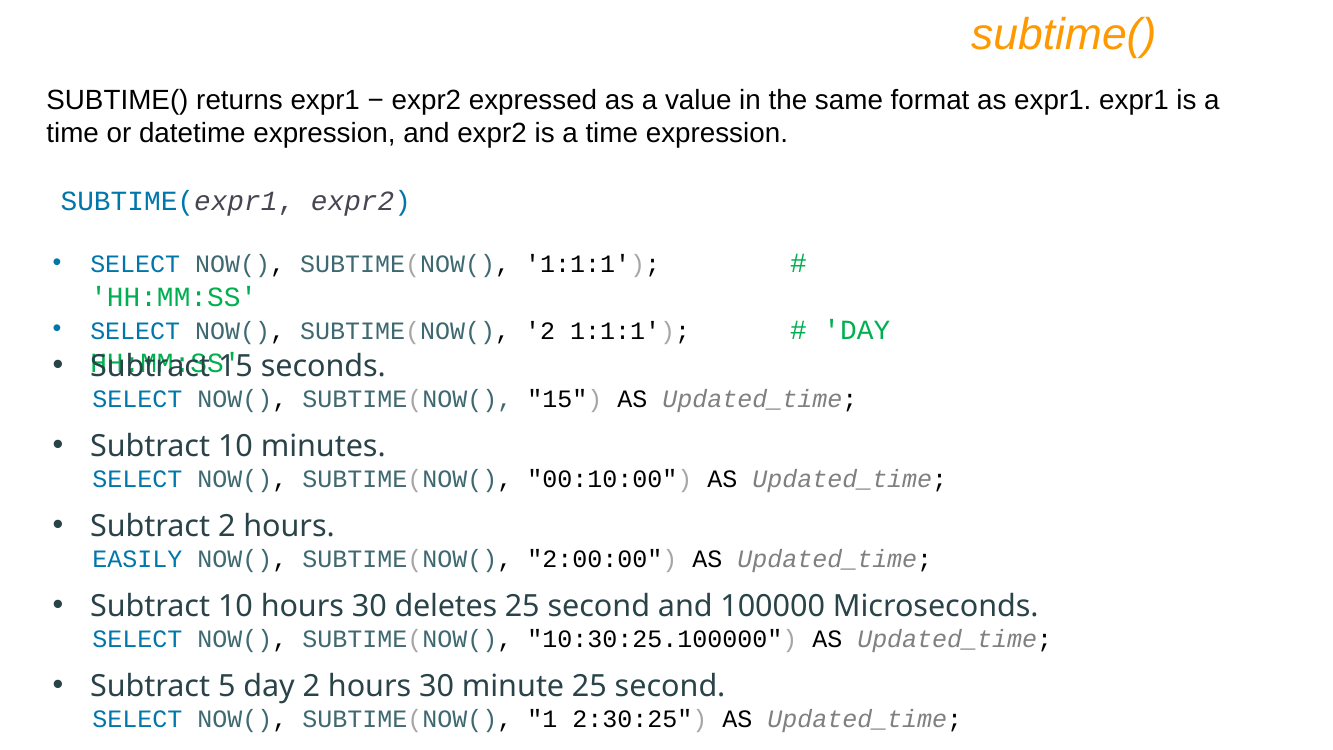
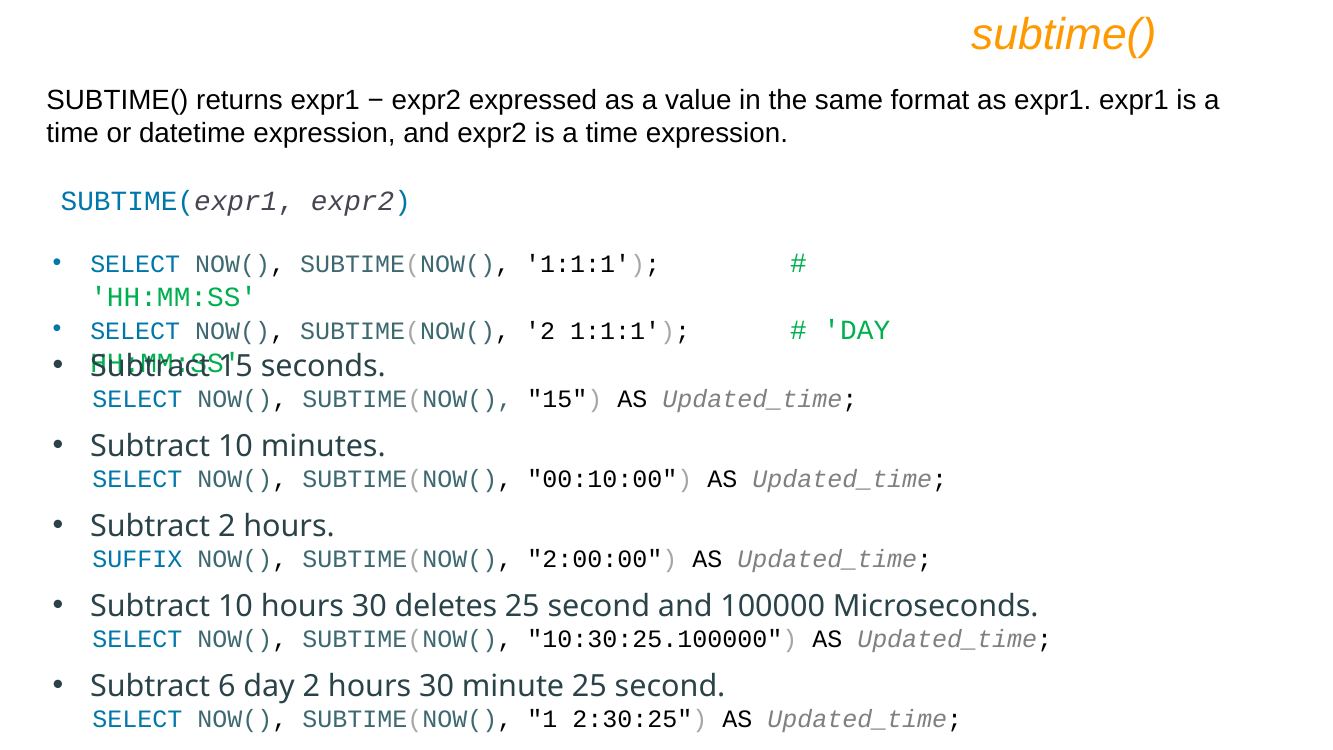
EASILY: EASILY -> SUFFIX (137, 559)
5: 5 -> 6 (227, 686)
